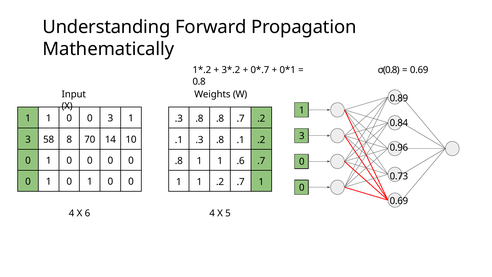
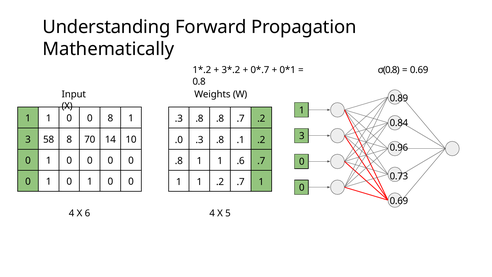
0 3: 3 -> 8 (110, 118)
.1: .1 -> .0 (179, 140)
